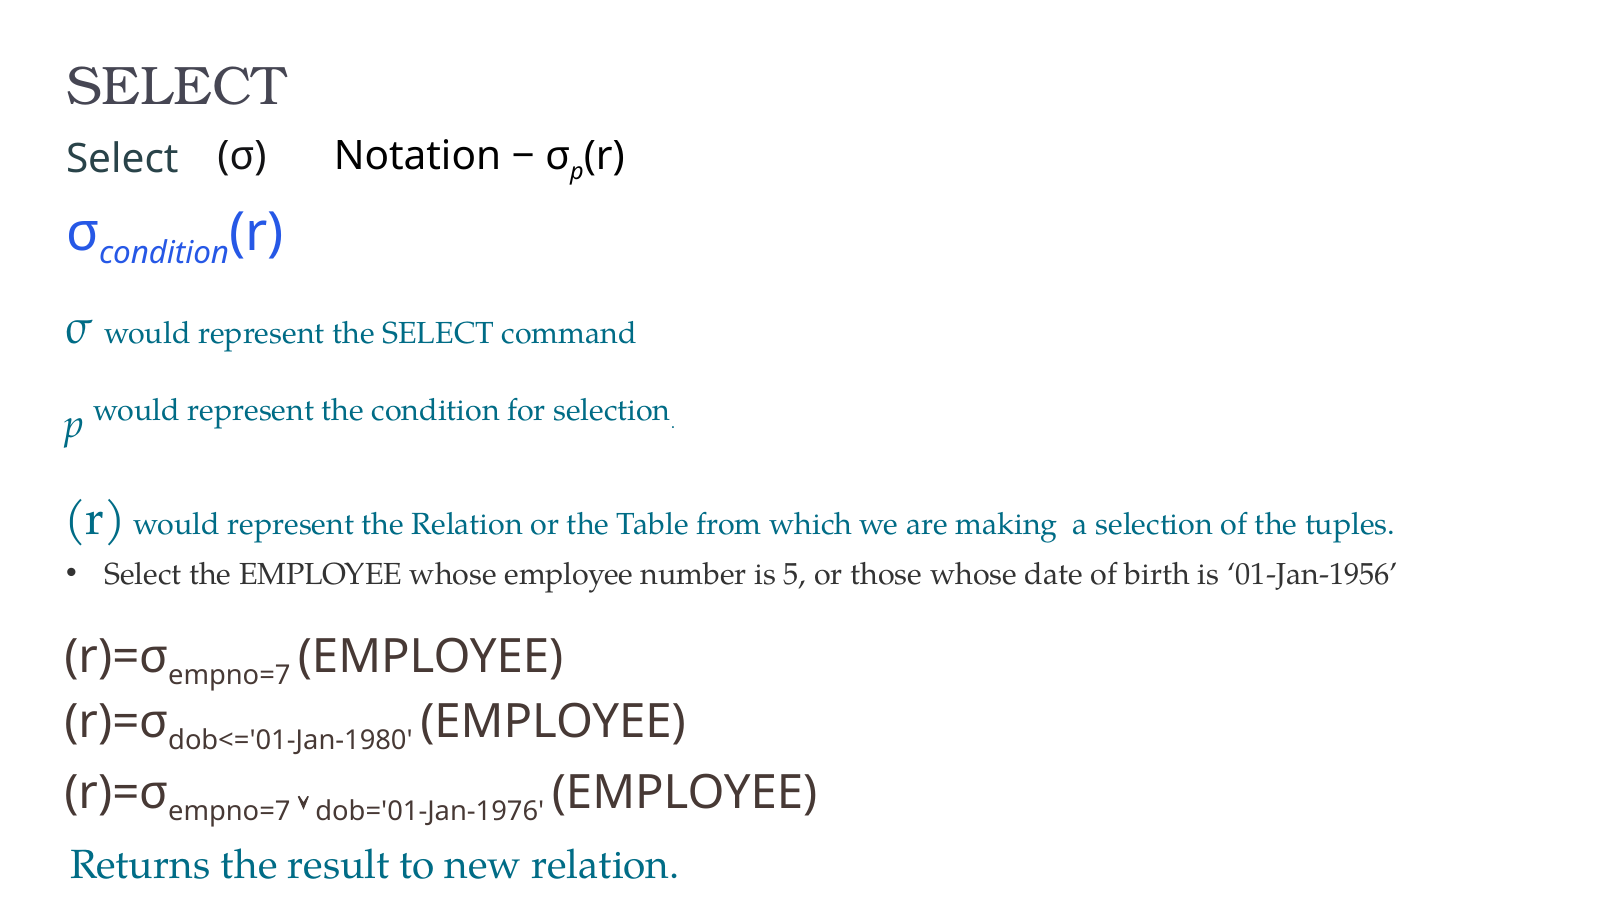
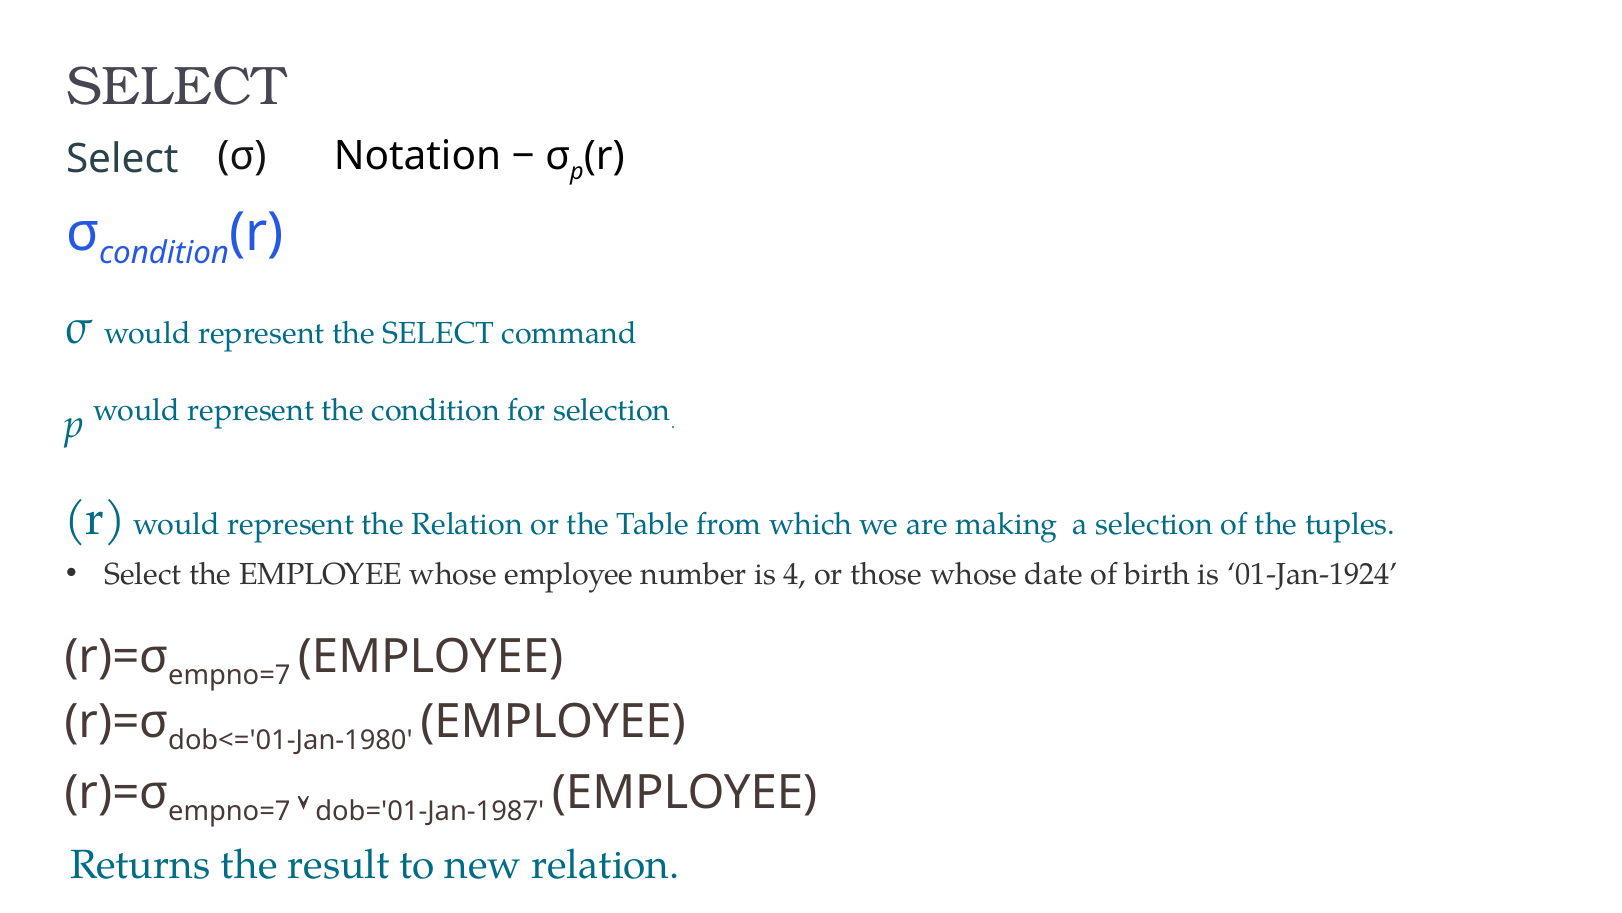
5: 5 -> 4 (795, 574)
01-Jan-1956: 01-Jan-1956 -> 01-Jan-1924 (1313, 574)
dob='01-Jan-1976: dob='01-Jan-1976 -> dob='01-Jan-1987 (430, 811)
